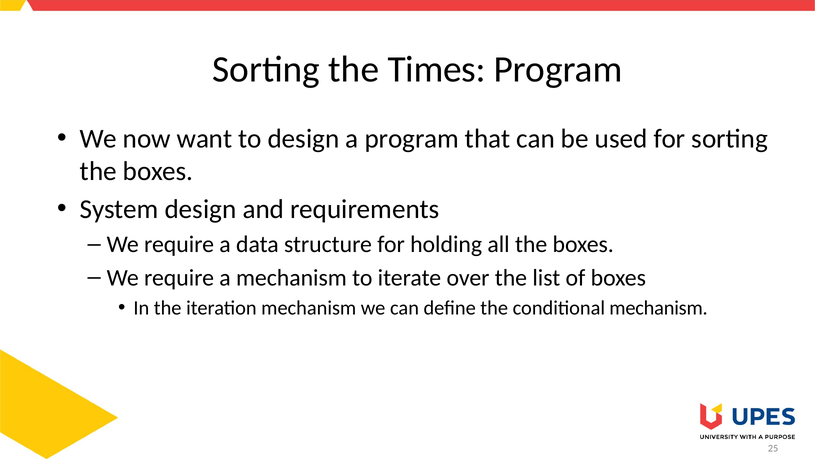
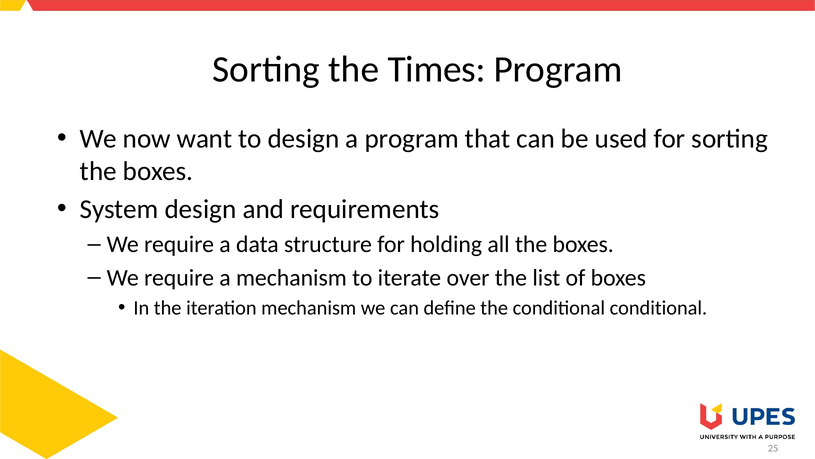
conditional mechanism: mechanism -> conditional (658, 308)
